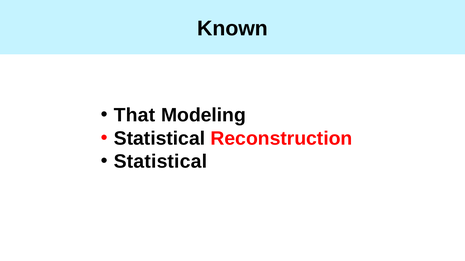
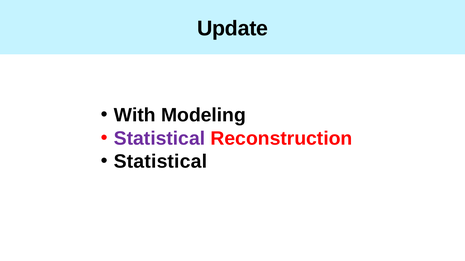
Known: Known -> Update (233, 29)
That: That -> With (135, 115)
Statistical colour: black -> purple (159, 139)
